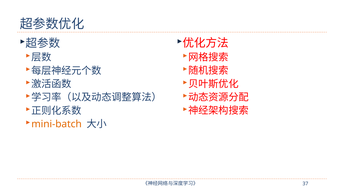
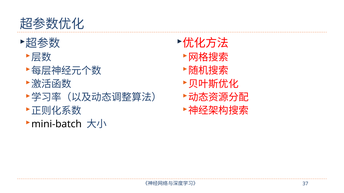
mini-batch colour: orange -> black (57, 124)
